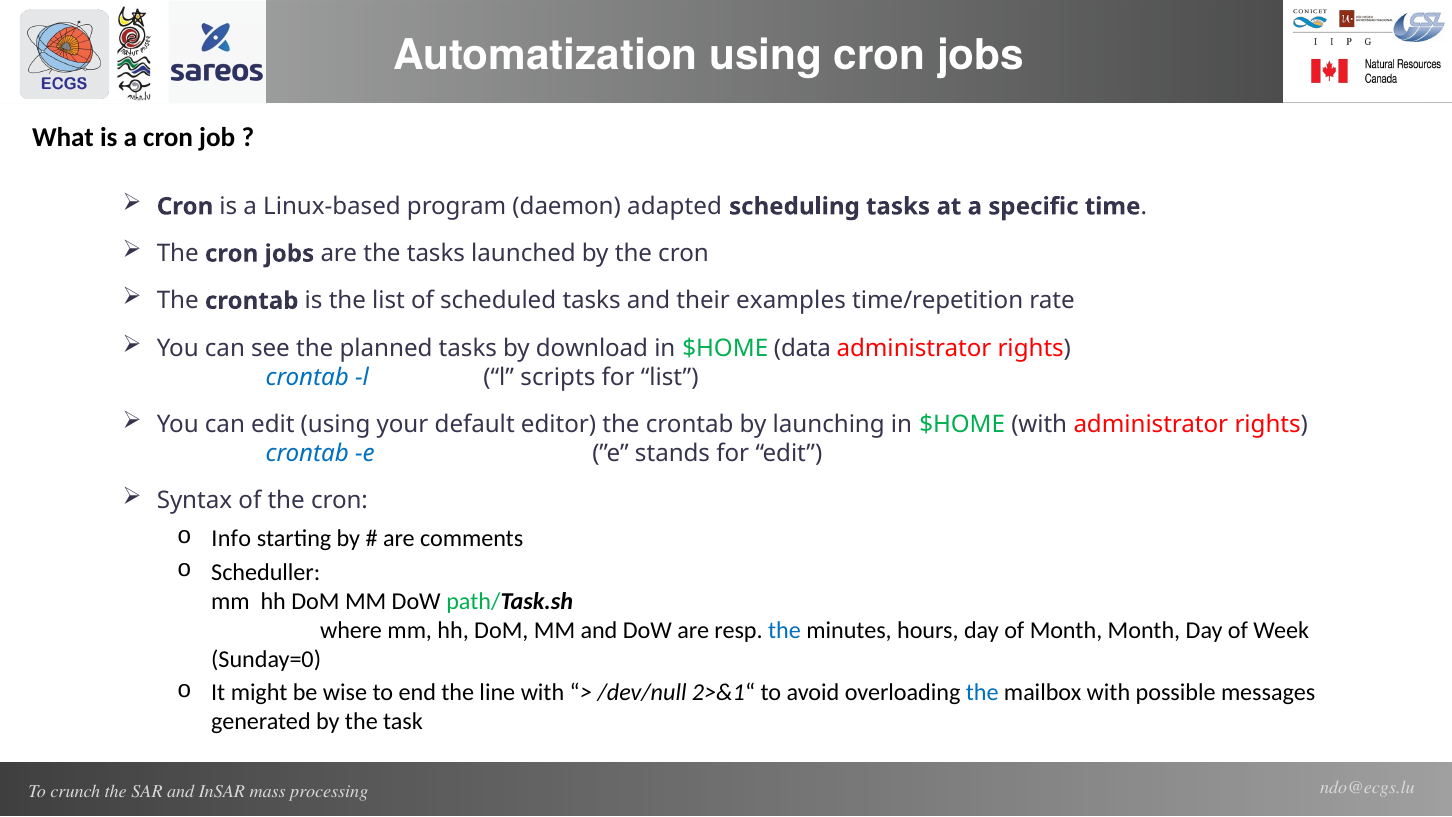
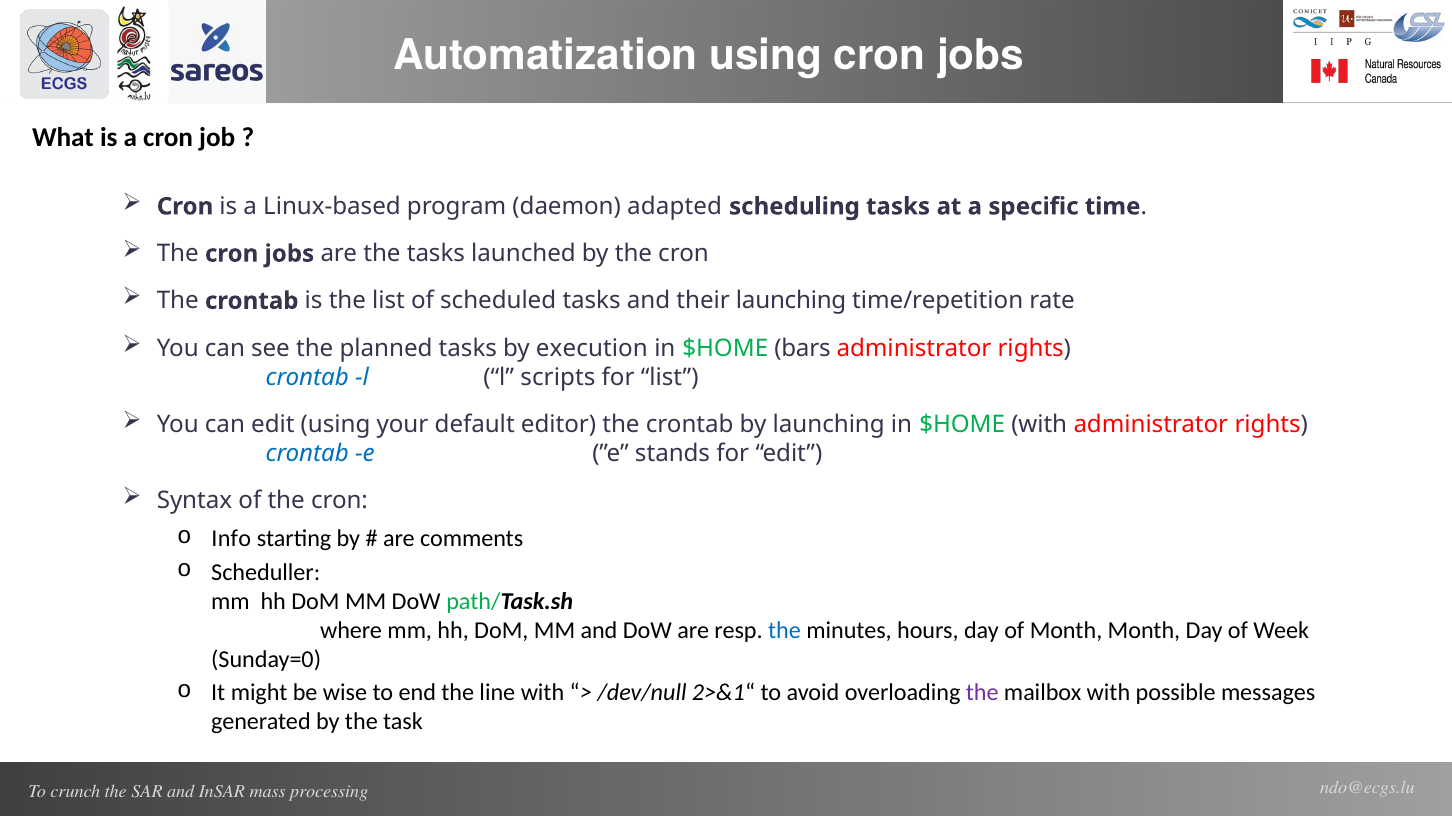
their examples: examples -> launching (791, 301)
download: download -> execution (592, 348)
data: data -> bars (802, 348)
the colour: blue -> purple (982, 693)
